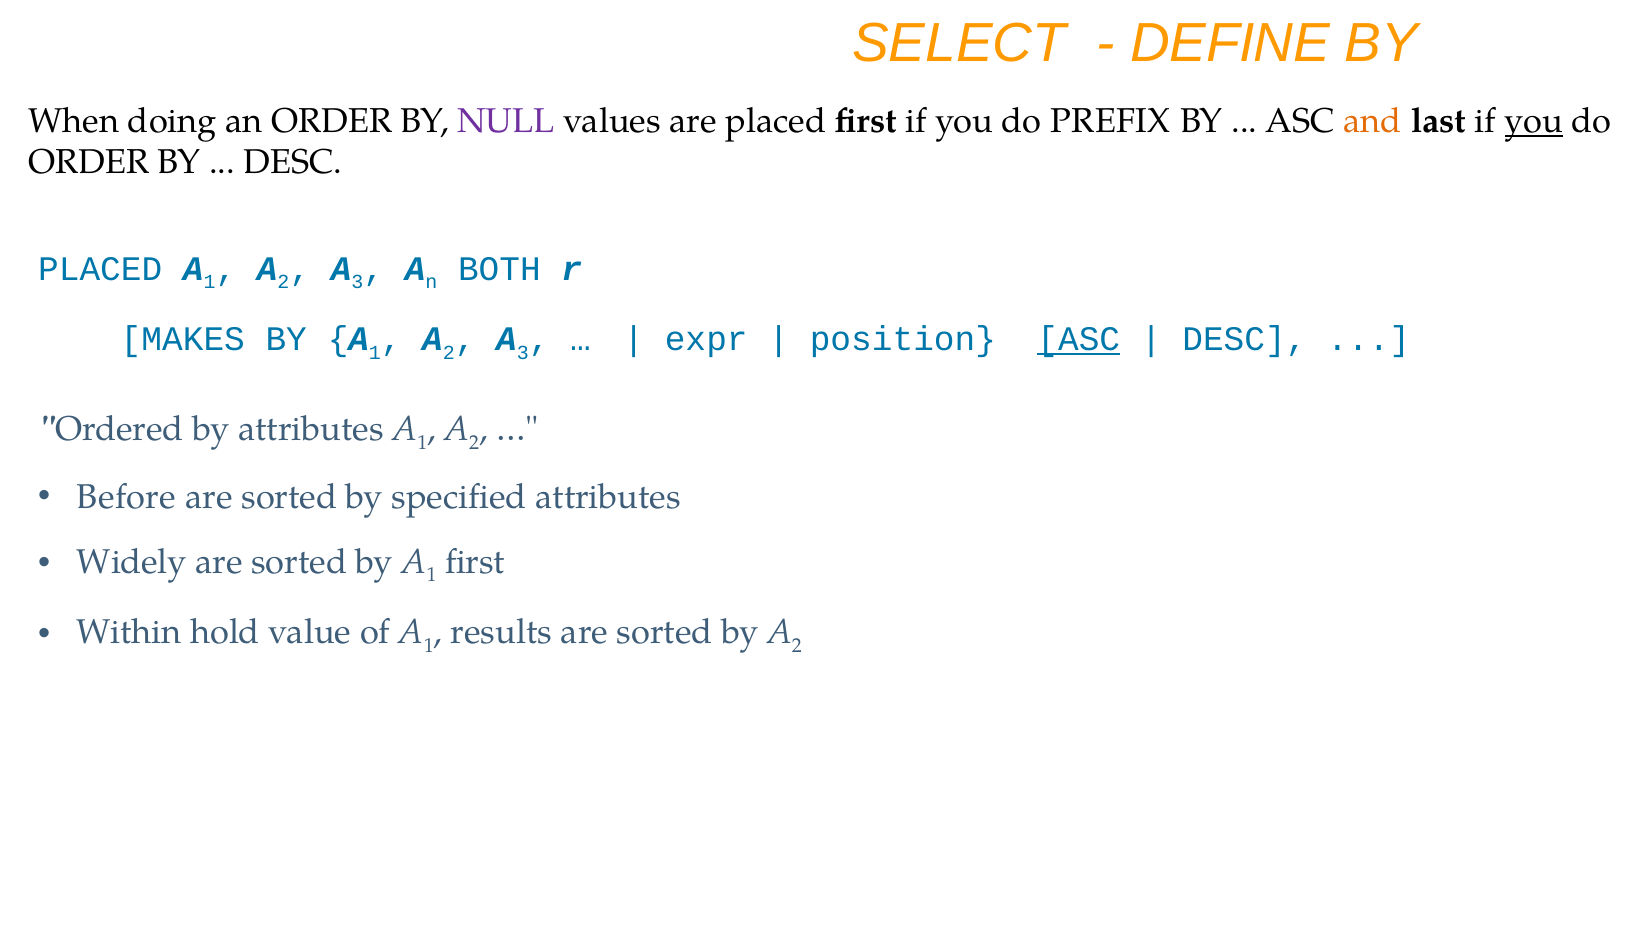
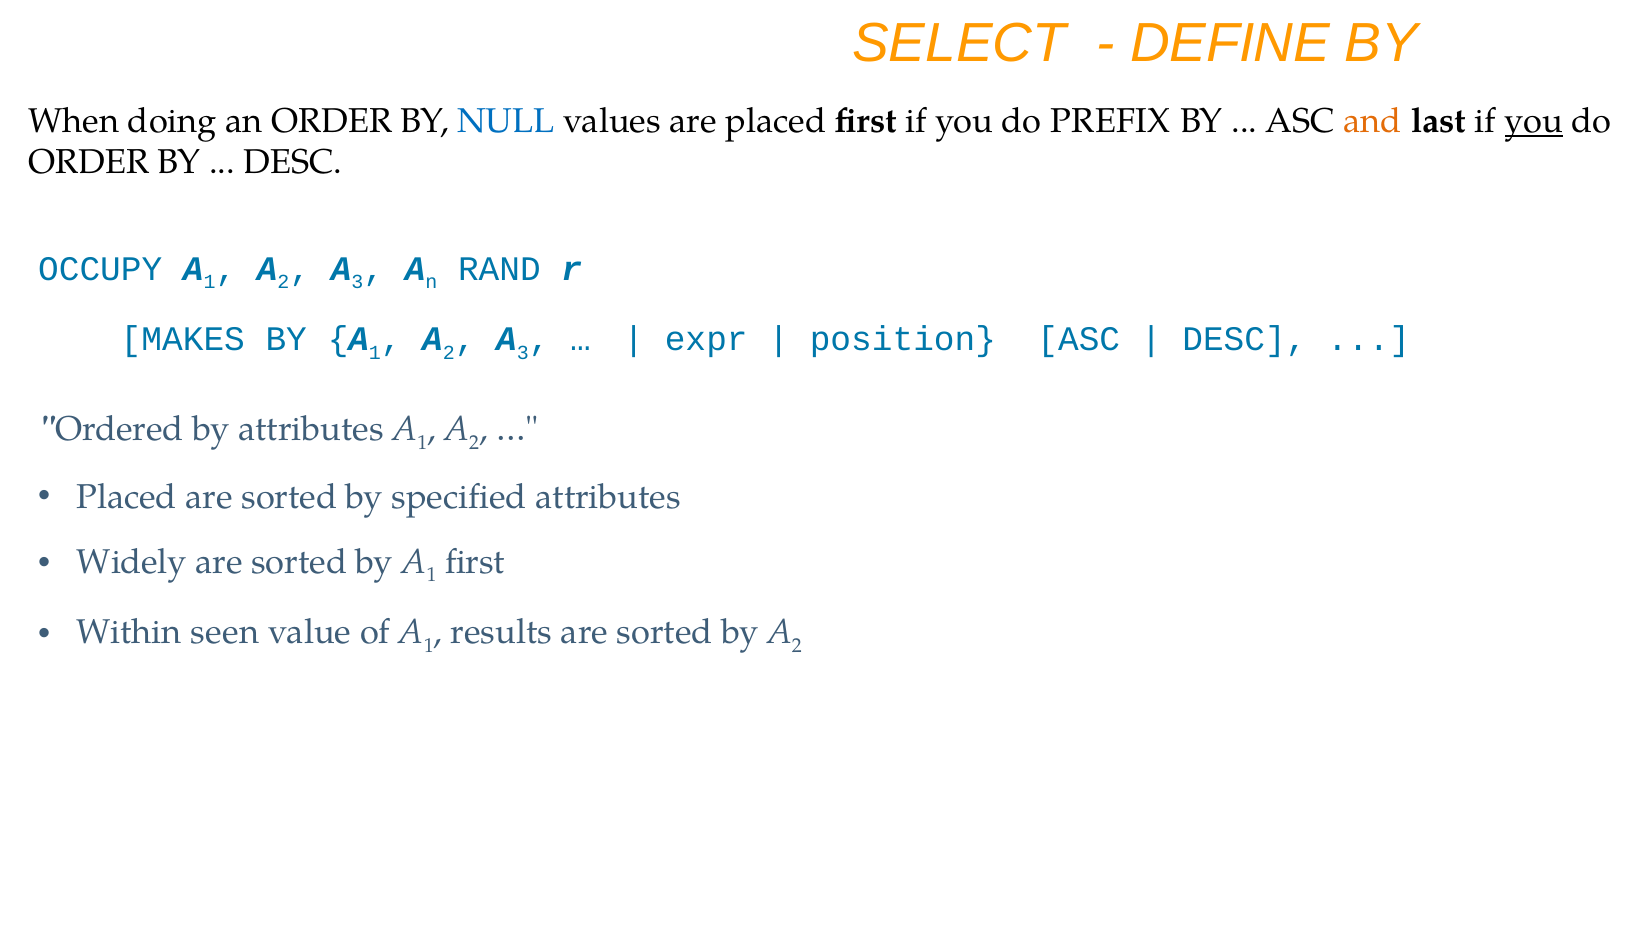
NULL colour: purple -> blue (506, 121)
PLACED: PLACED -> OCCUPY (100, 269)
BOTH: BOTH -> RAND (499, 269)
ASC underline: present -> none (1079, 339)
Before: Before -> Placed (127, 497)
hold: hold -> seen (225, 632)
